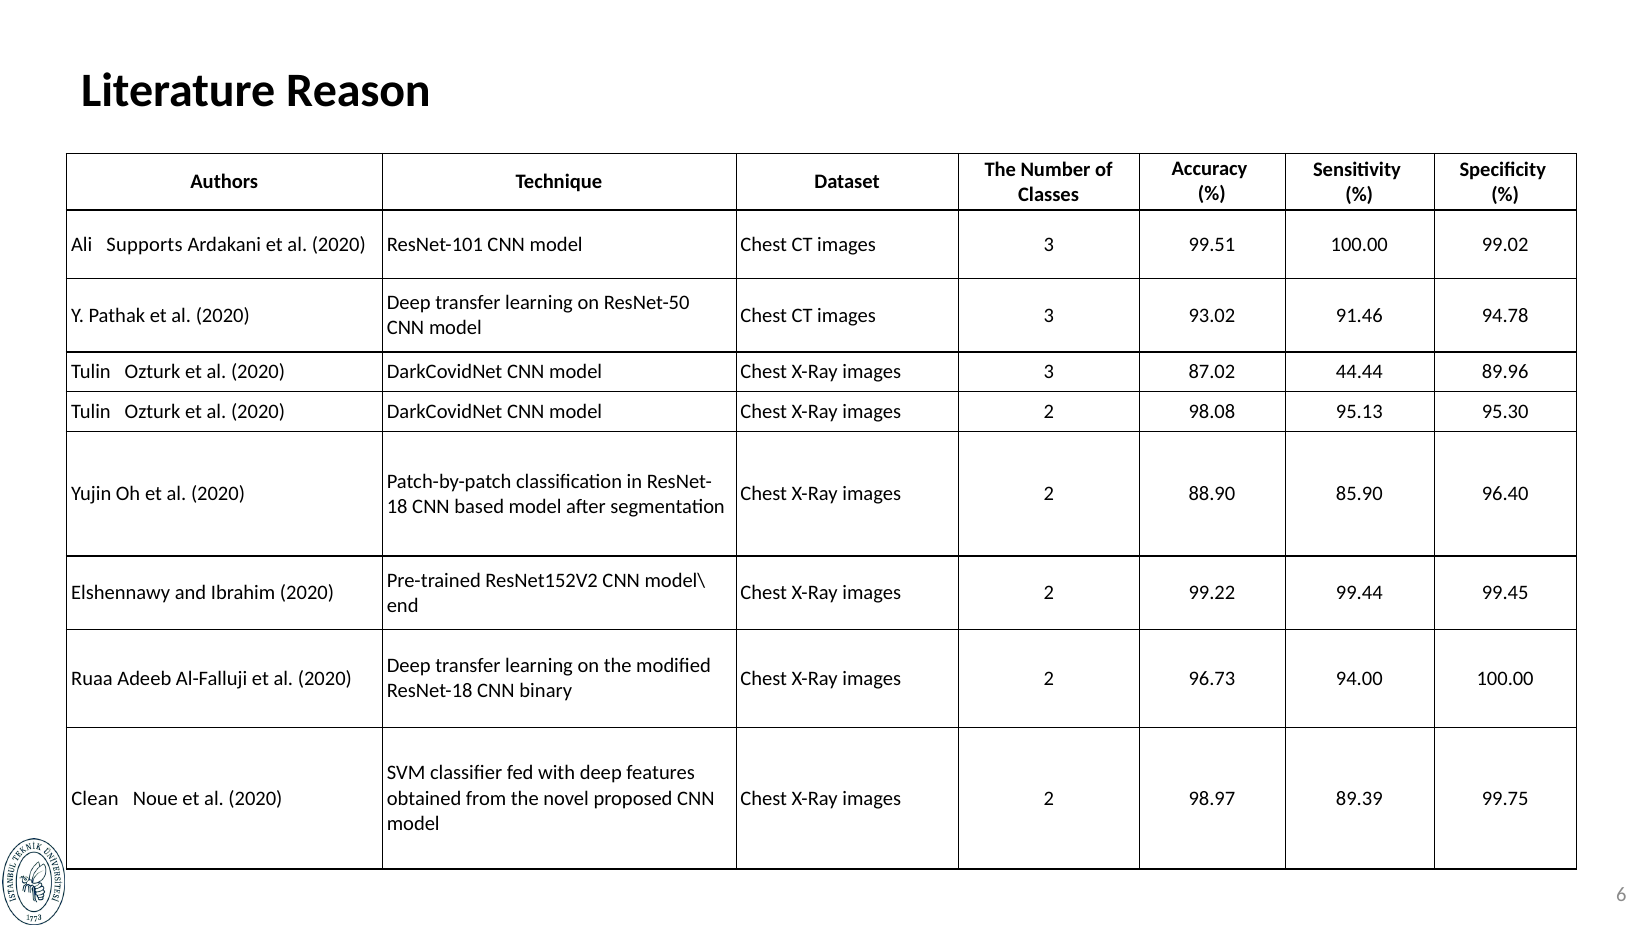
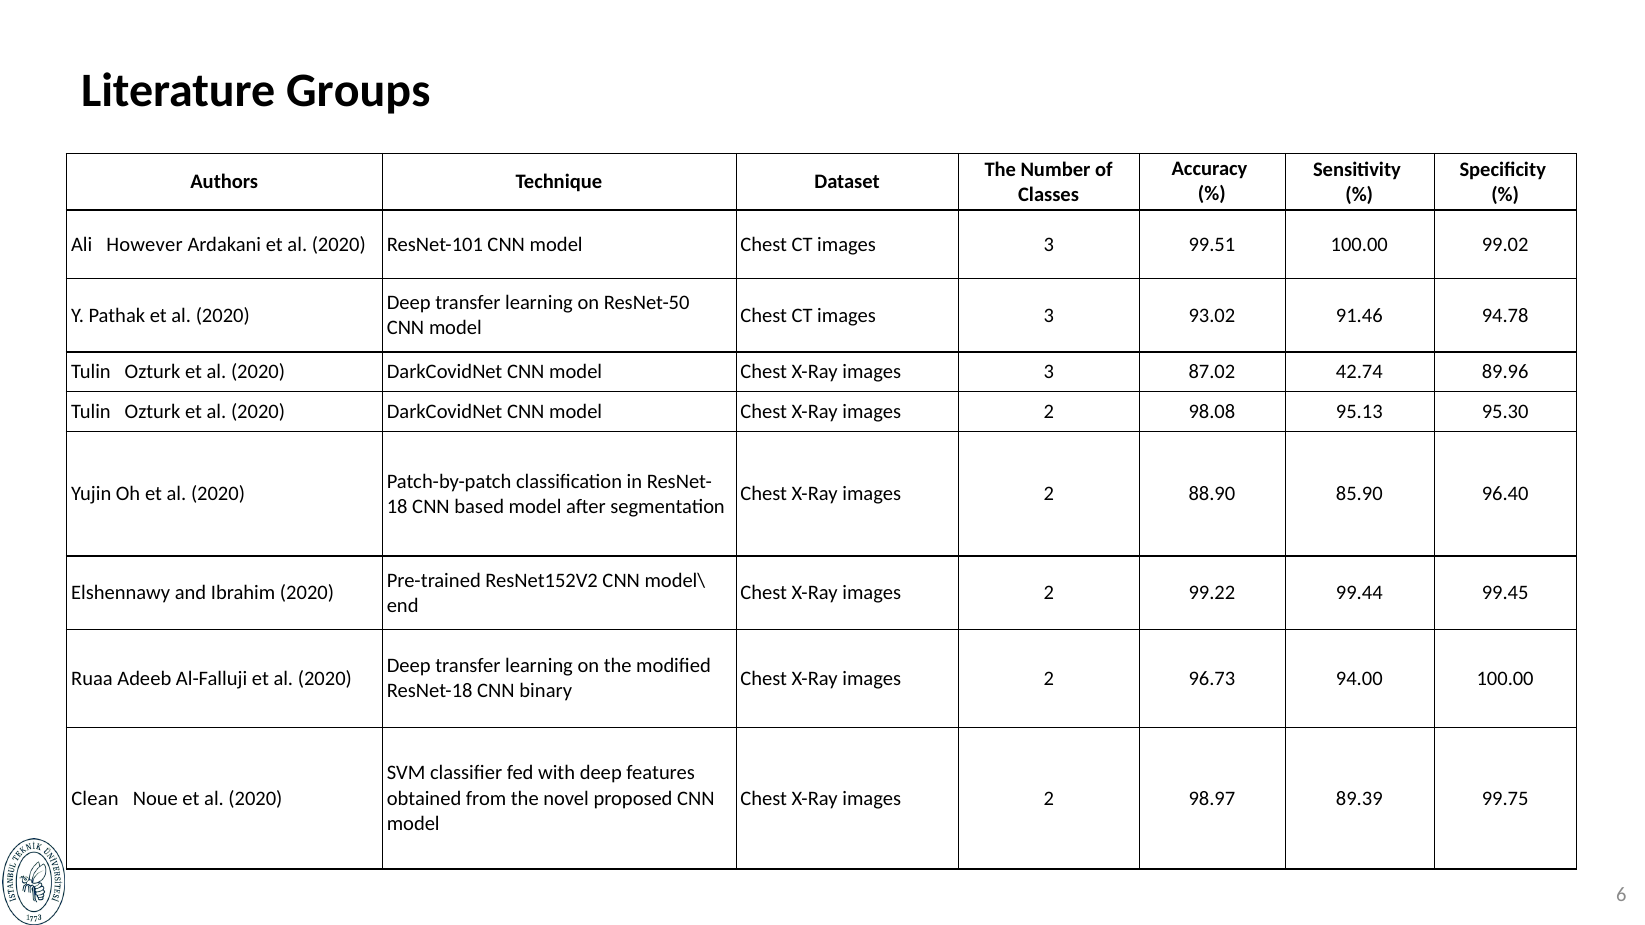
Reason: Reason -> Groups (358, 91)
Supports: Supports -> However (144, 245)
44.44: 44.44 -> 42.74 (1359, 372)
